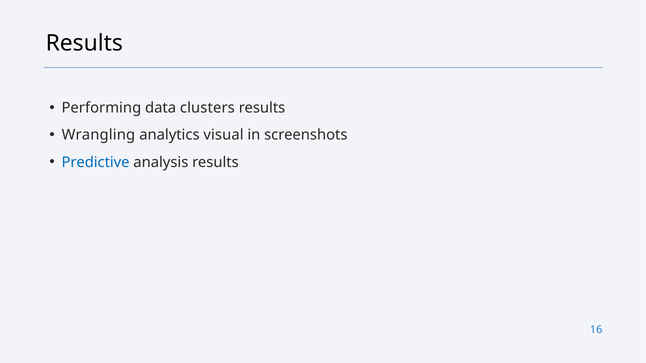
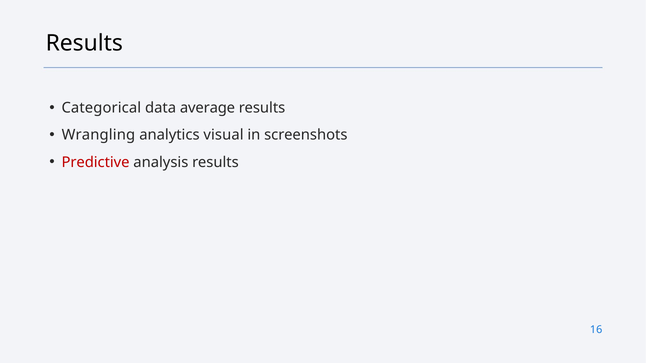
Performing: Performing -> Categorical (101, 108)
clusters: clusters -> average (208, 108)
Predictive colour: blue -> red (96, 162)
